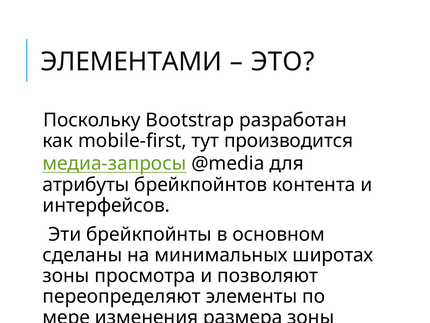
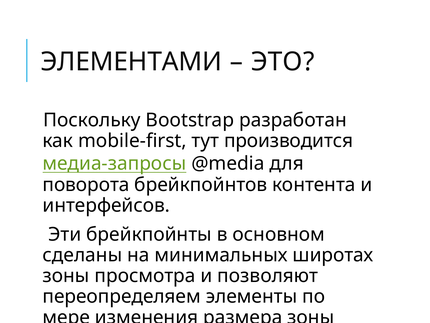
атрибуты: атрибуты -> поворота (86, 185)
переопределяют: переопределяют -> переопределяем (122, 296)
